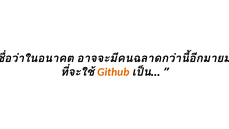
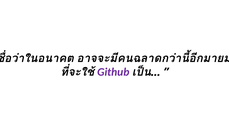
Github colour: orange -> purple (113, 72)
